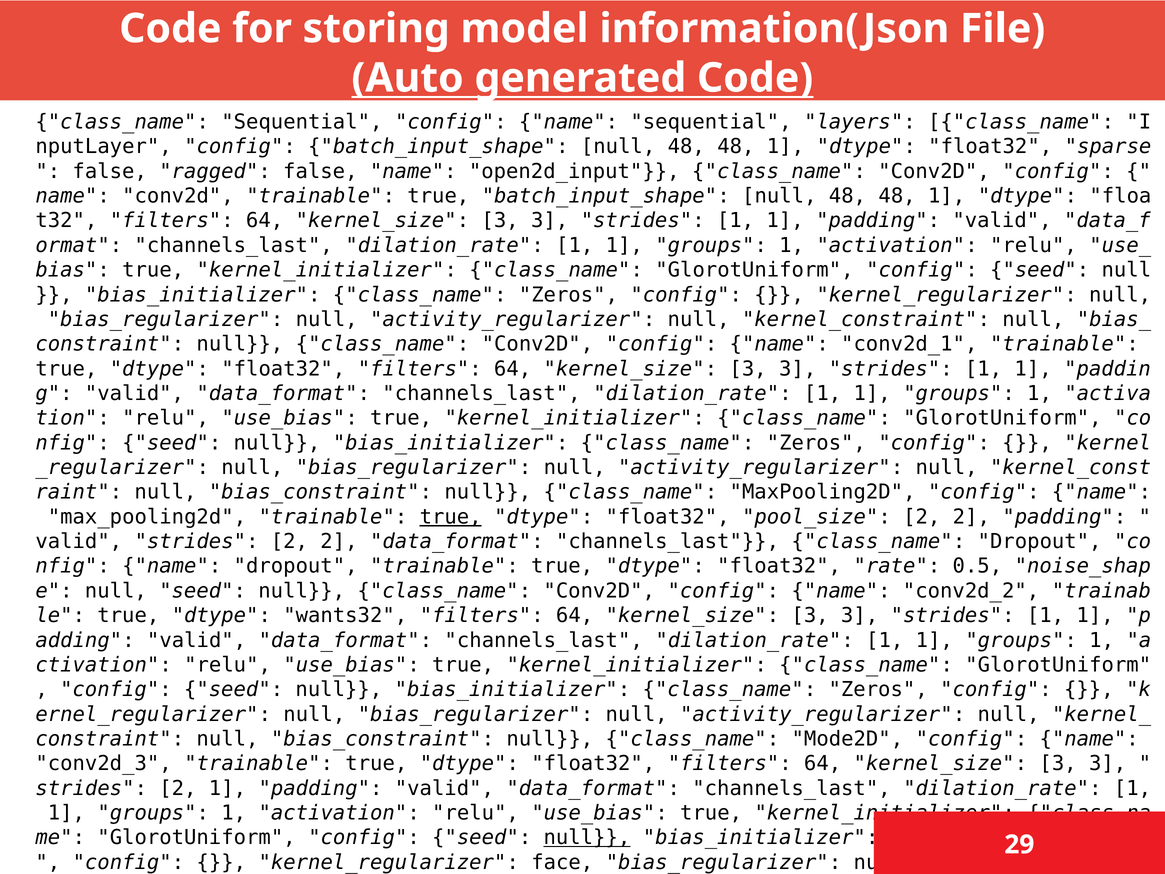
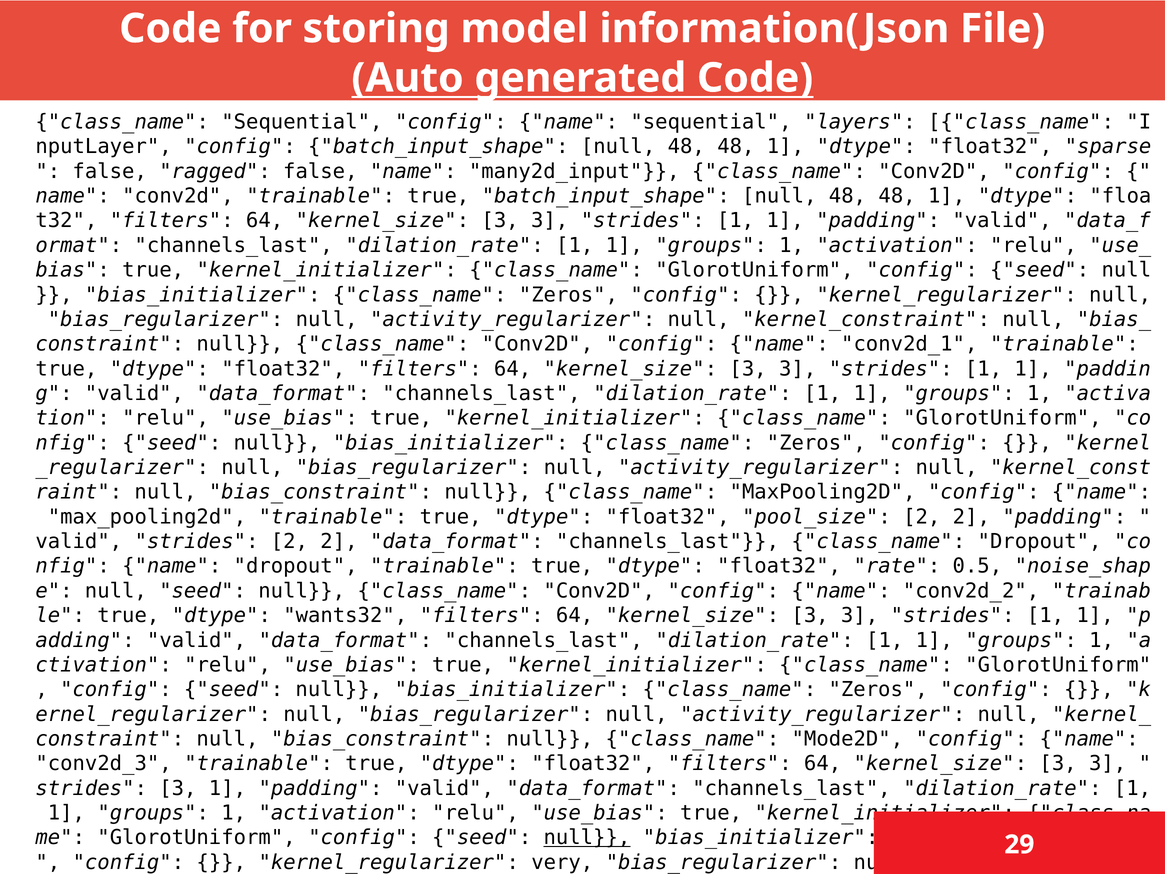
open2d_input: open2d_input -> many2d_input (574, 171)
true underline: present -> none (451, 517)
2: 2 -> 3 (178, 788)
face: face -> very (562, 862)
